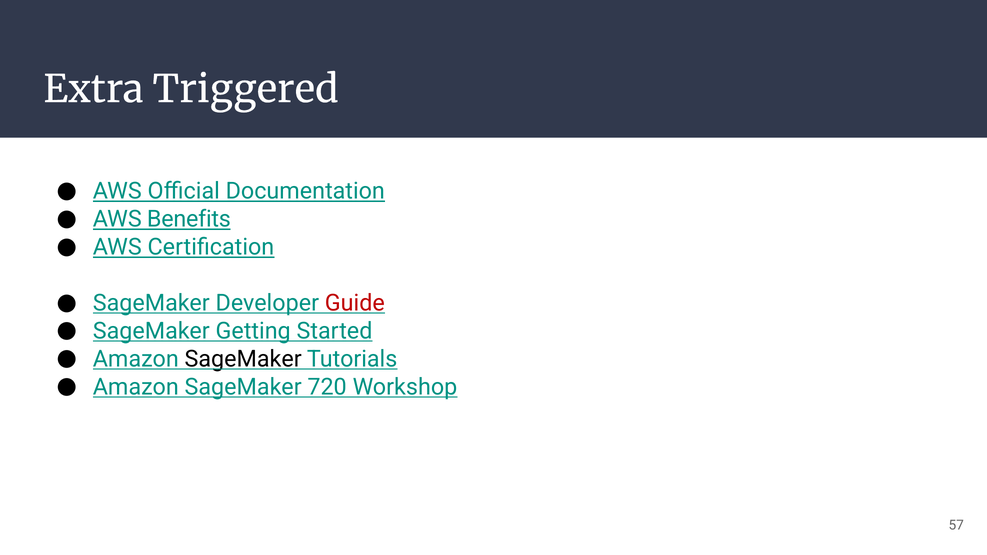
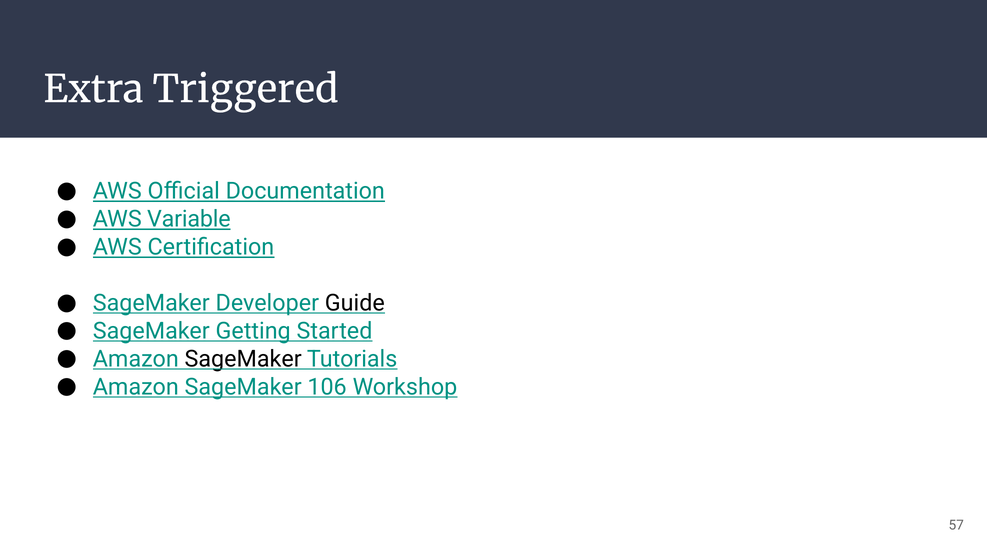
Benefits: Benefits -> Variable (189, 219)
Guide colour: red -> black (355, 303)
720: 720 -> 106 (327, 387)
